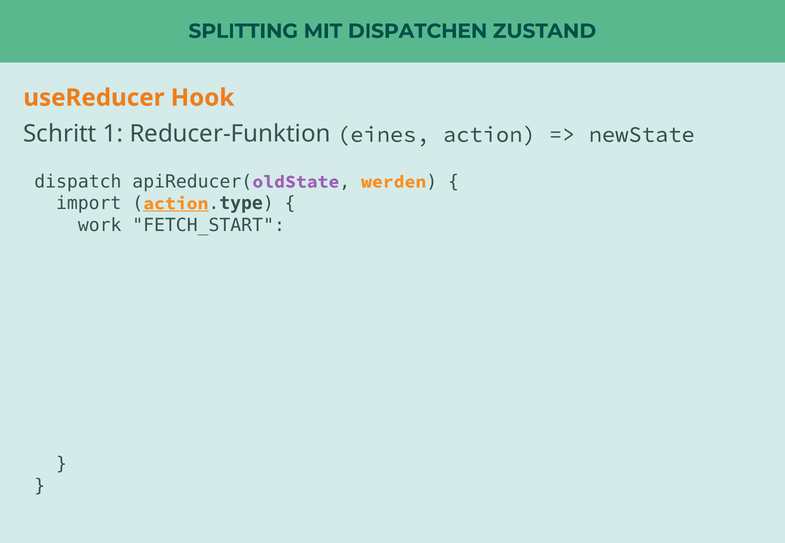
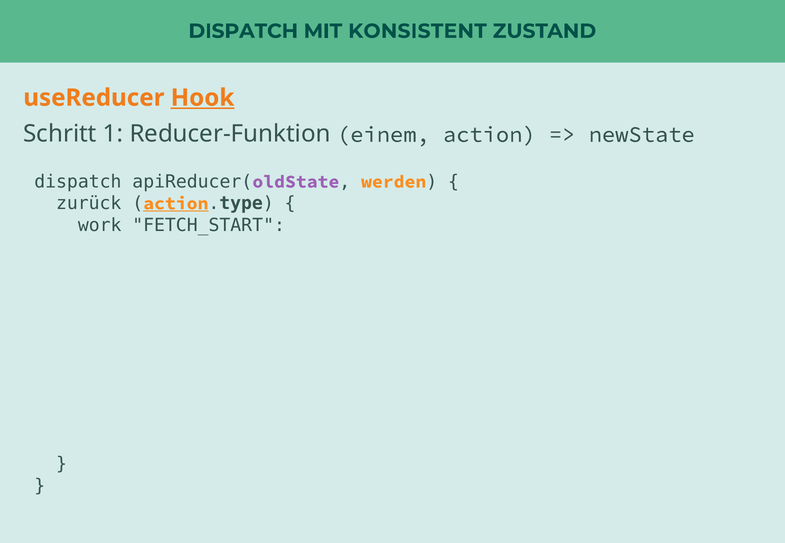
SPLITTING: SPLITTING -> DISPATCH (243, 31)
DISPATCHEN: DISPATCHEN -> KONSISTENT (417, 31)
Hook underline: none -> present (203, 98)
eines: eines -> einem (383, 135)
import: import -> zurück (89, 204)
